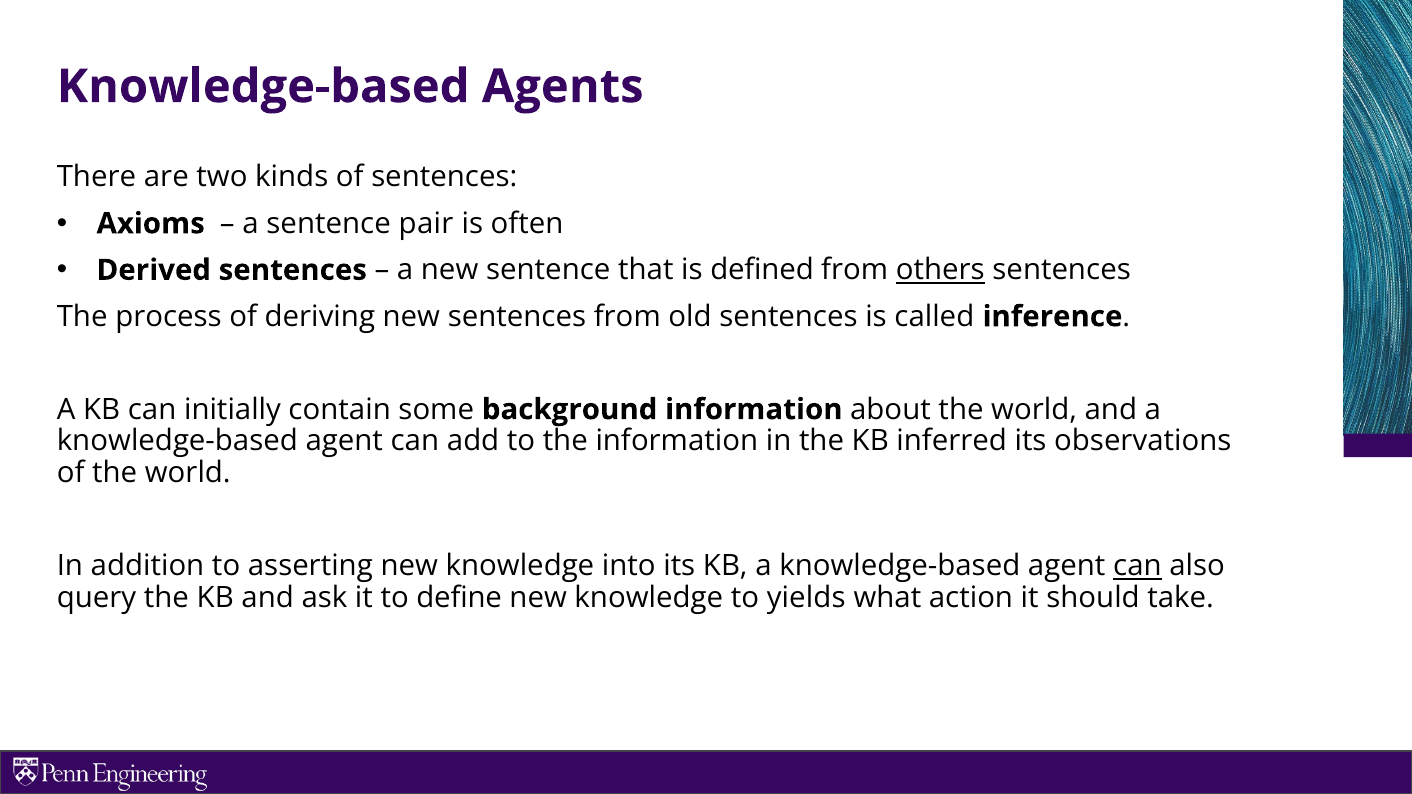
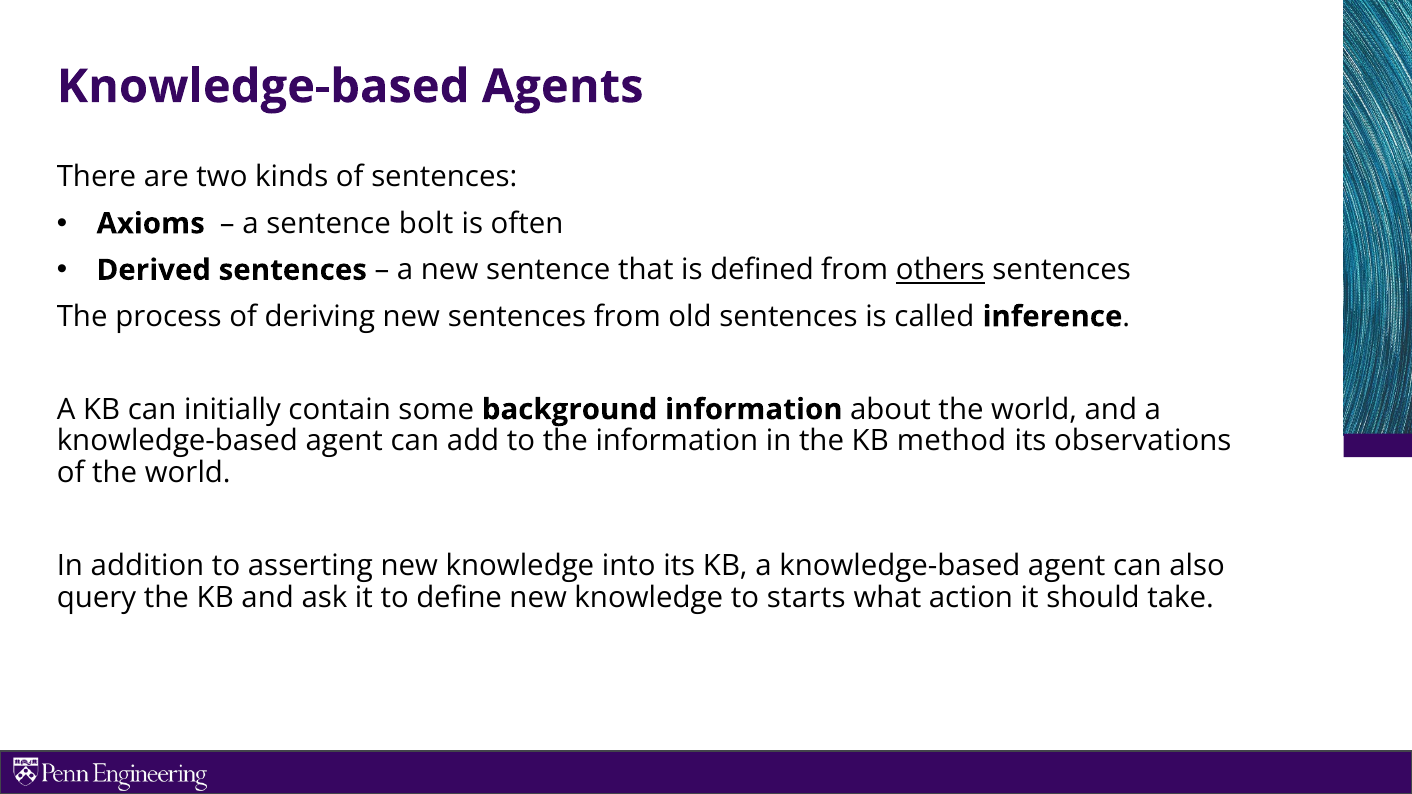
pair: pair -> bolt (426, 224)
inferred: inferred -> method (952, 441)
can underline: present -> none (1137, 566)
yields: yields -> starts (806, 598)
